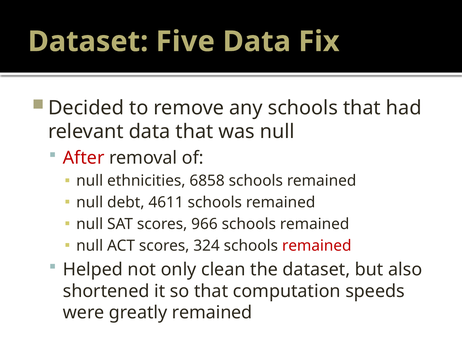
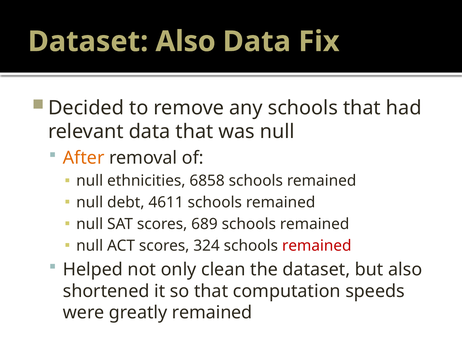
Dataset Five: Five -> Also (186, 42)
After colour: red -> orange (84, 158)
966: 966 -> 689 (204, 224)
